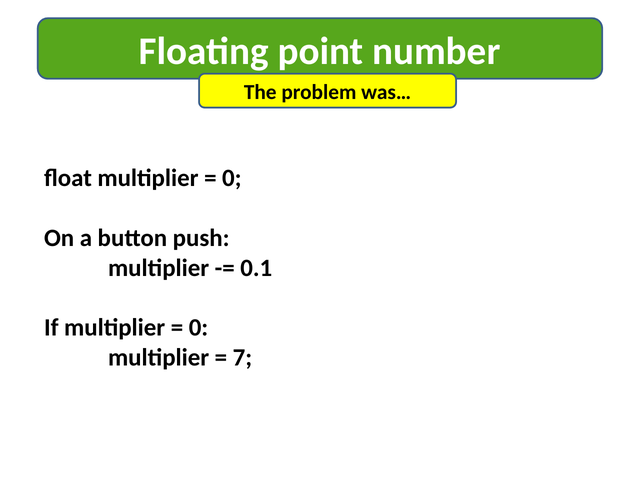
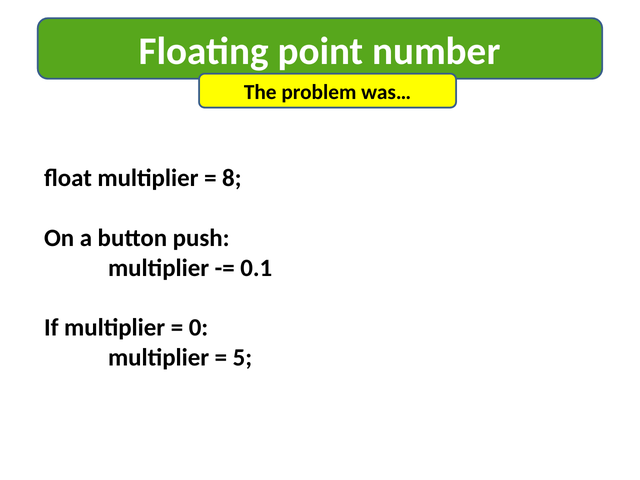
0: 0 -> 8 (232, 178)
7: 7 -> 5 (242, 358)
